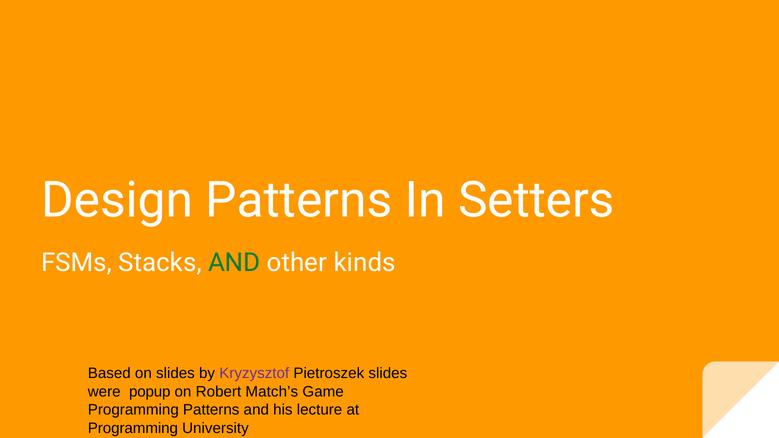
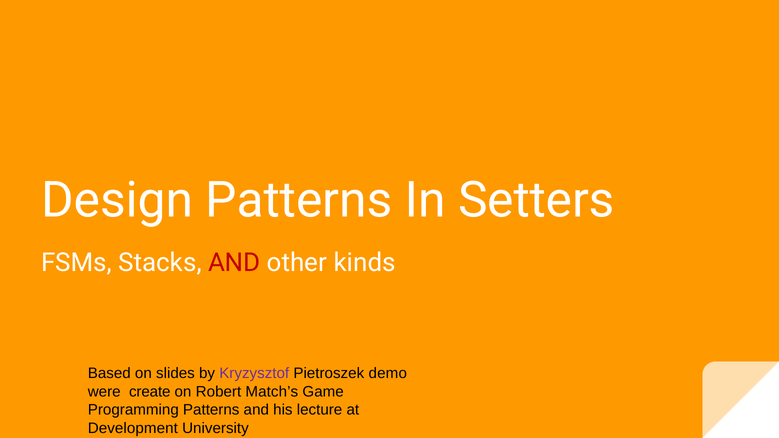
AND colour: green -> red (234, 263)
Pietroszek slides: slides -> demo (388, 374)
popup: popup -> create (150, 392)
Programming: Programming -> Development (133, 428)
